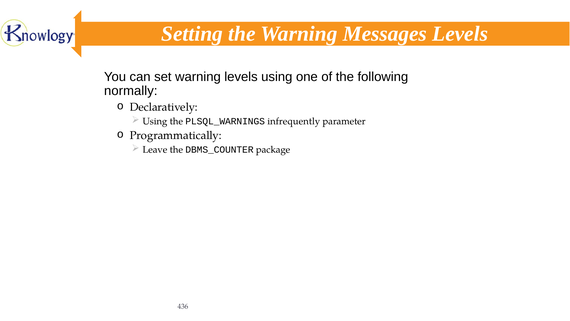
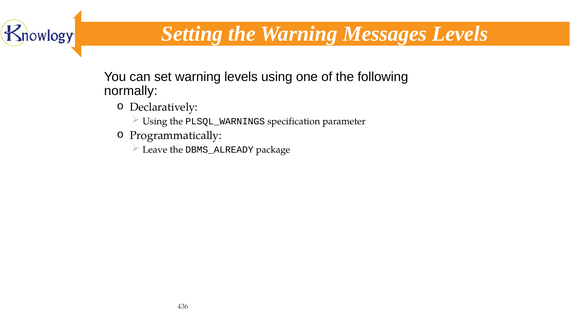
infrequently: infrequently -> specification (294, 121)
DBMS_COUNTER: DBMS_COUNTER -> DBMS_ALREADY (219, 150)
